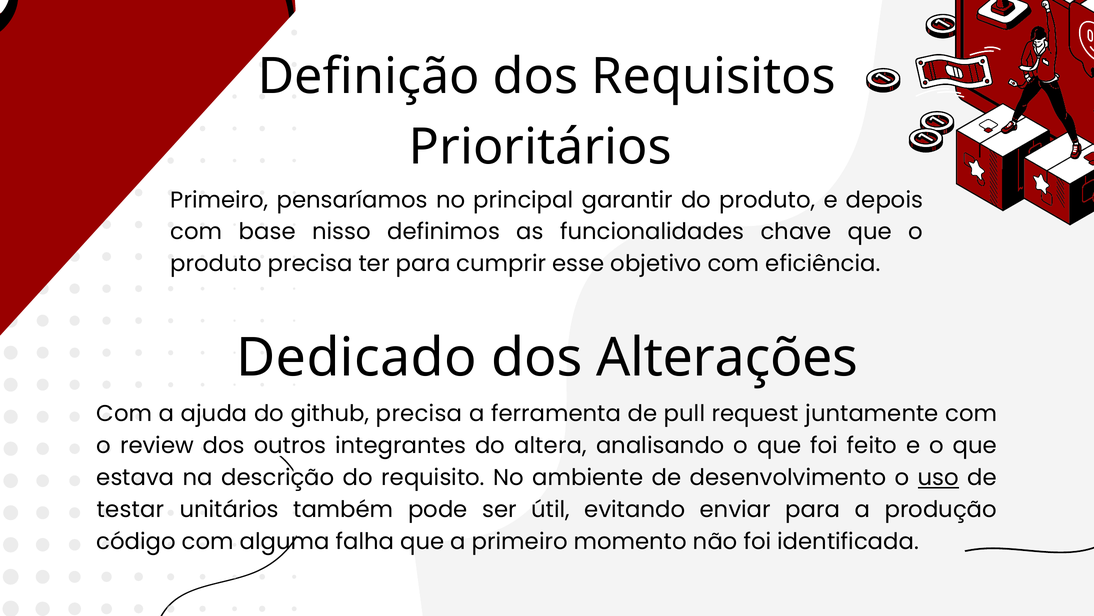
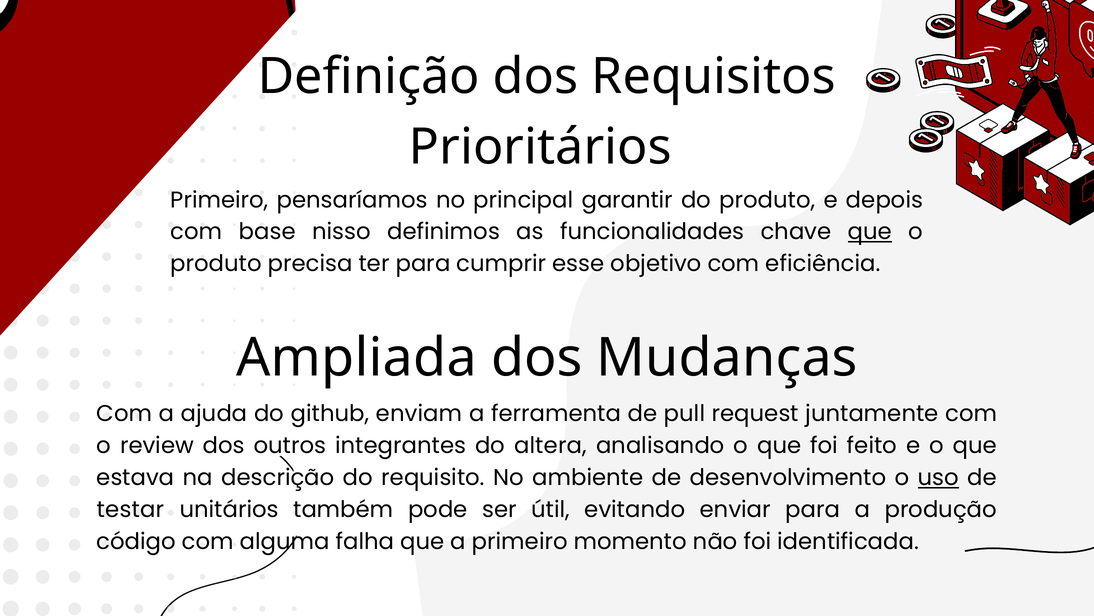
que underline: none -> present (870, 232)
Dedicado: Dedicado -> Ampliada (357, 358)
Alterações: Alterações -> Mudanças (727, 358)
github precisa: precisa -> enviam (419, 414)
